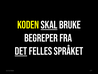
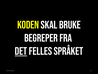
SKAL underline: present -> none (49, 25)
